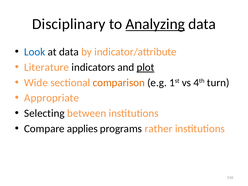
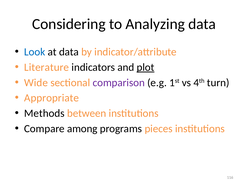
Disciplinary: Disciplinary -> Considering (69, 24)
Analyzing underline: present -> none (155, 24)
comparison colour: orange -> purple (119, 83)
Selecting: Selecting -> Methods (44, 113)
applies: applies -> among (82, 129)
rather: rather -> pieces (159, 129)
